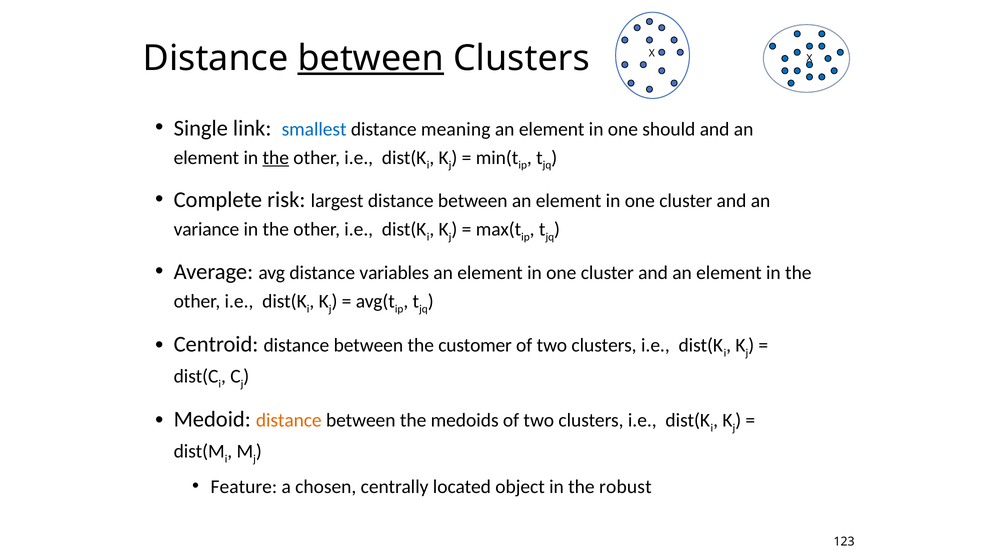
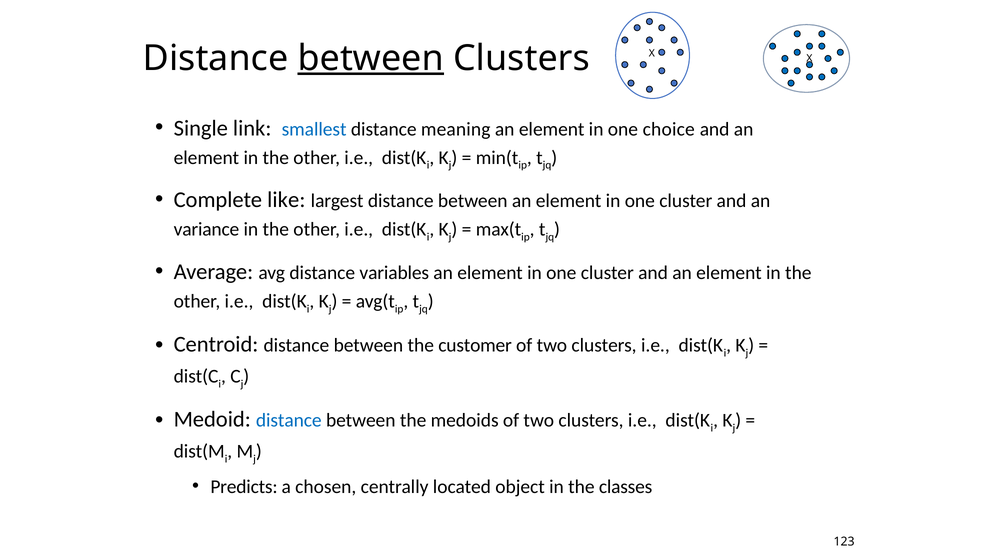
should: should -> choice (669, 129)
the underline: present -> none (276, 158)
risk: risk -> like (286, 200)
distance colour: orange -> blue (289, 420)
Feature: Feature -> Predicts (244, 487)
robust: robust -> classes (626, 487)
